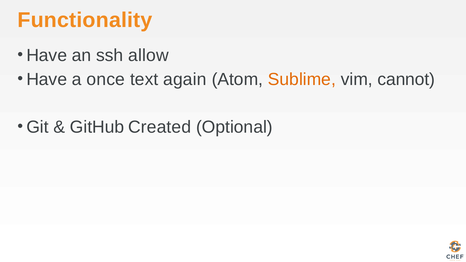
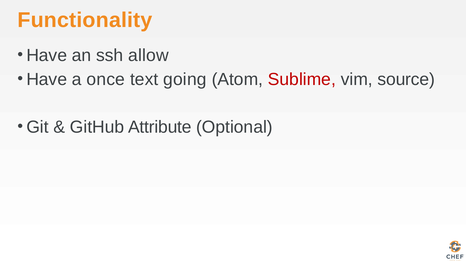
again: again -> going (185, 79)
Sublime colour: orange -> red (302, 79)
cannot: cannot -> source (406, 79)
Created: Created -> Attribute (160, 127)
